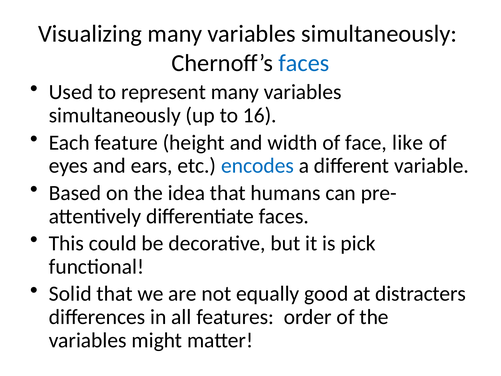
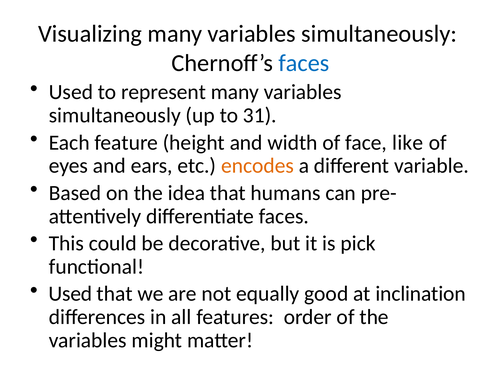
16: 16 -> 31 (260, 115)
encodes colour: blue -> orange (257, 166)
Solid: Solid -> Used (70, 293)
distracters: distracters -> inclination (421, 293)
